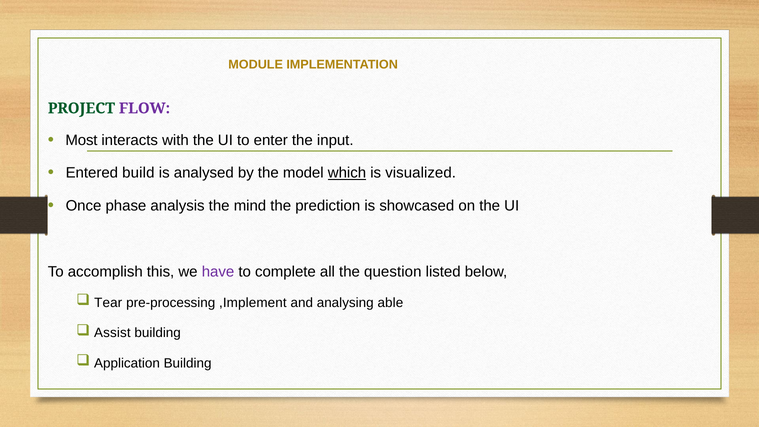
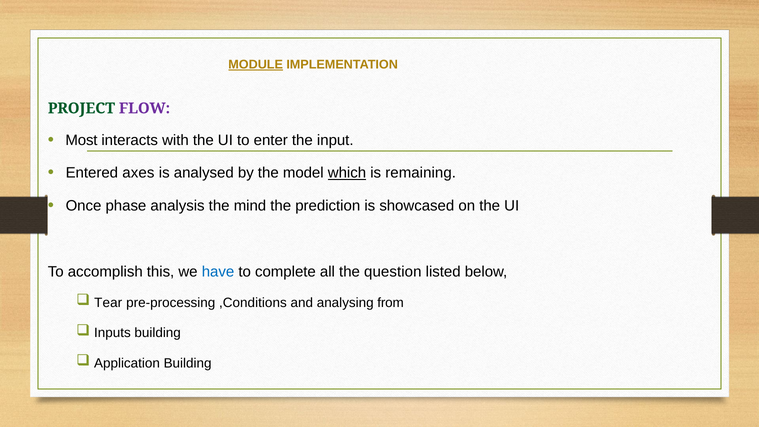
MODULE underline: none -> present (256, 64)
build: build -> axes (138, 173)
visualized: visualized -> remaining (421, 173)
have colour: purple -> blue (218, 272)
,Implement: ,Implement -> ,Conditions (253, 303)
able: able -> from (391, 303)
Assist: Assist -> Inputs (112, 333)
